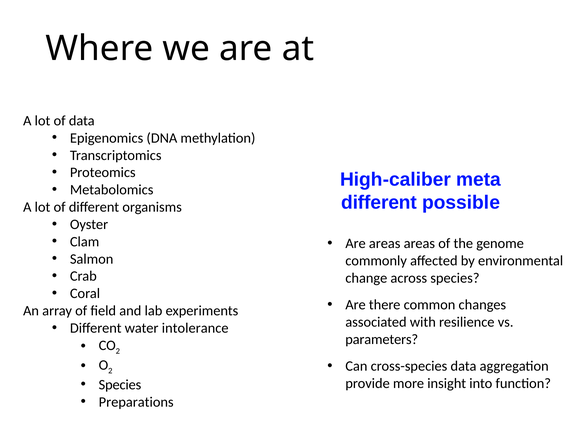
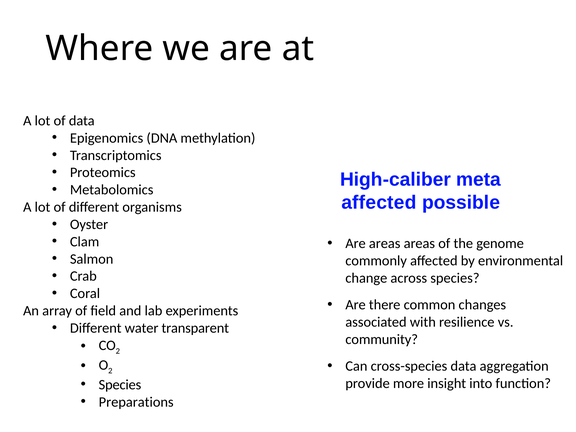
different: different -> affected (379, 202)
intolerance: intolerance -> transparent (195, 328)
parameters: parameters -> community (382, 339)
